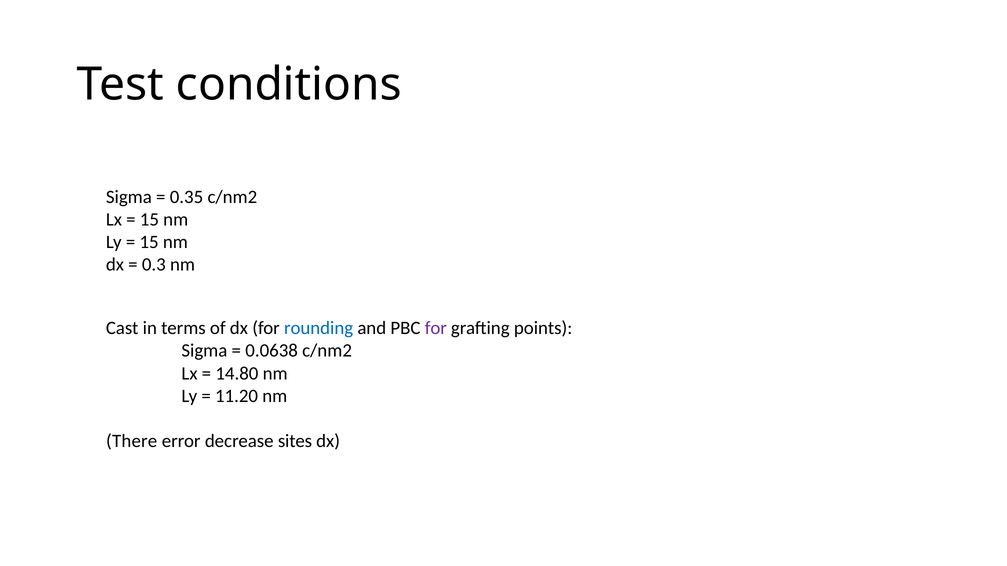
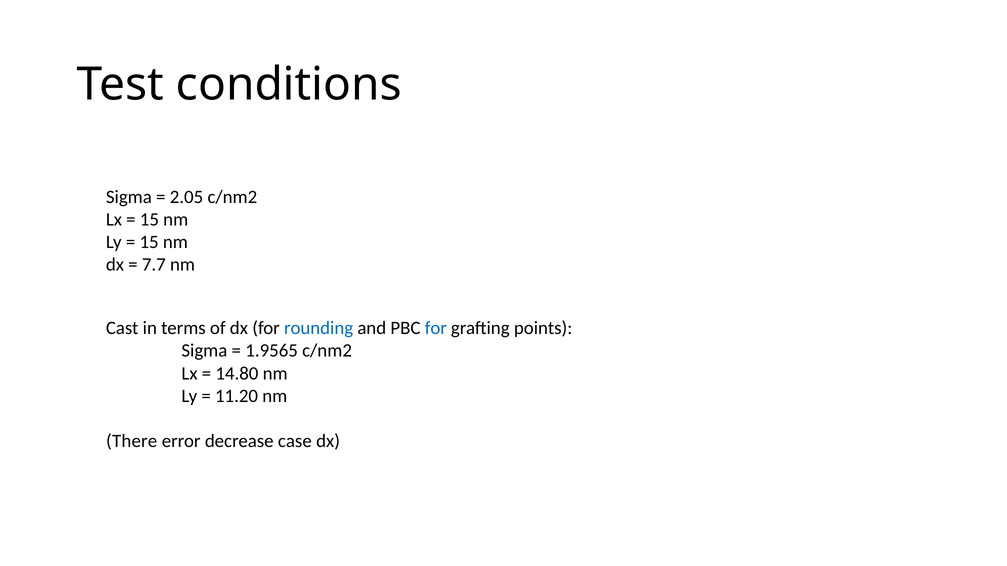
0.35: 0.35 -> 2.05 (187, 197)
0.3: 0.3 -> 7.7 (154, 265)
for colour: purple -> blue (436, 328)
0.0638: 0.0638 -> 1.9565 (272, 351)
sites: sites -> case (295, 442)
